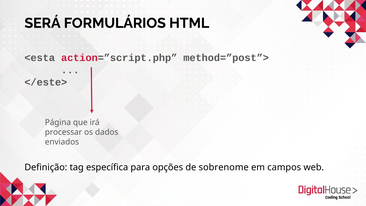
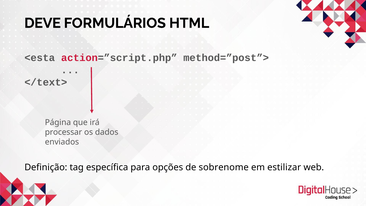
SERÁ: SERÁ -> DEVE (43, 23)
</este>: </este> -> </text> (46, 82)
campos: campos -> estilizar (284, 167)
